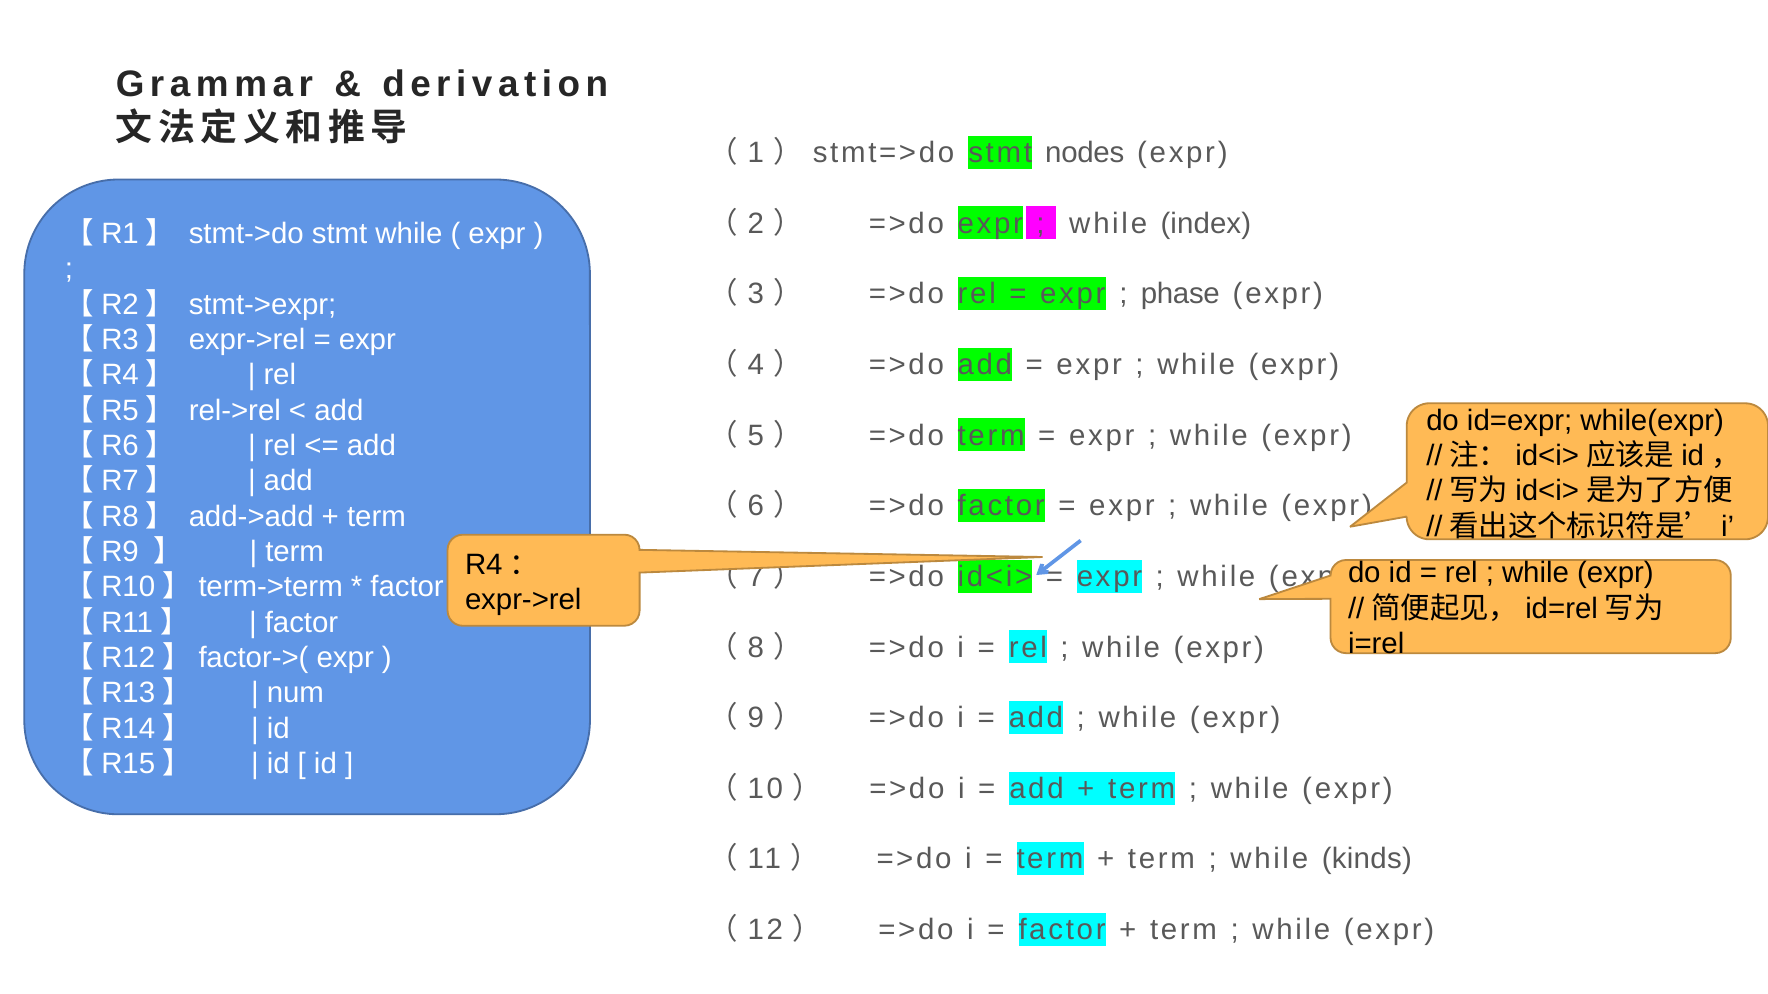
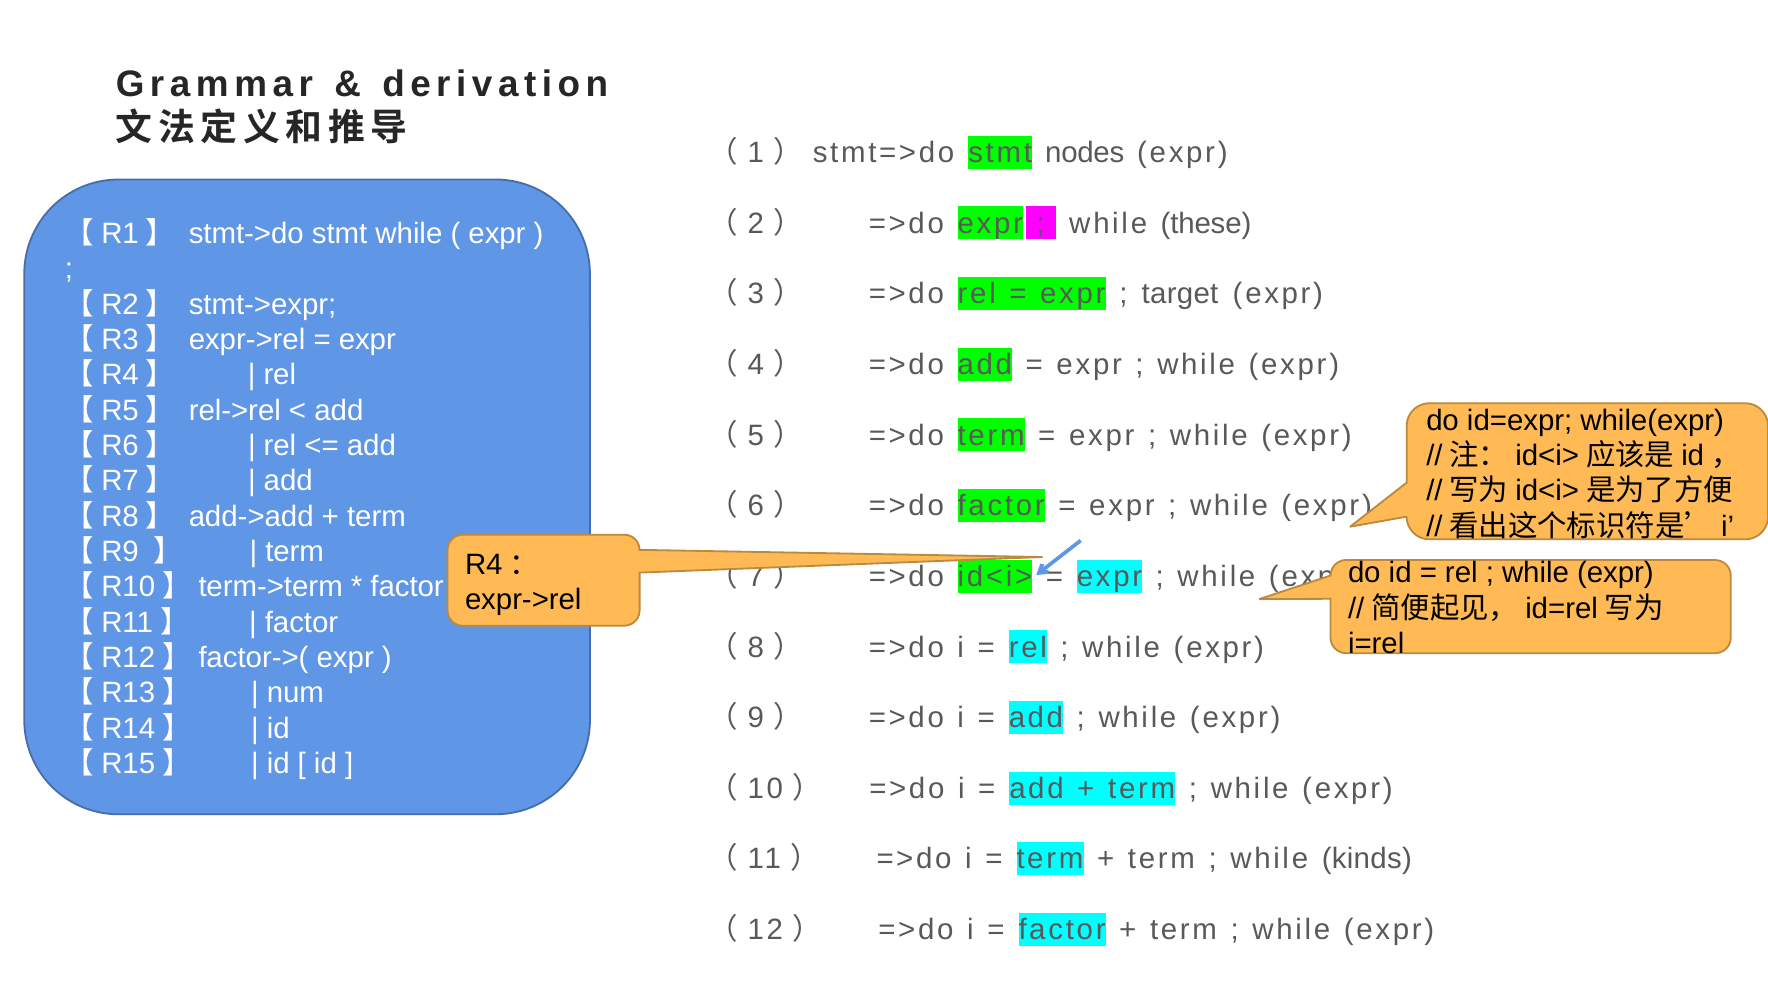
index: index -> these (1206, 224)
phase: phase -> target (1180, 294)
